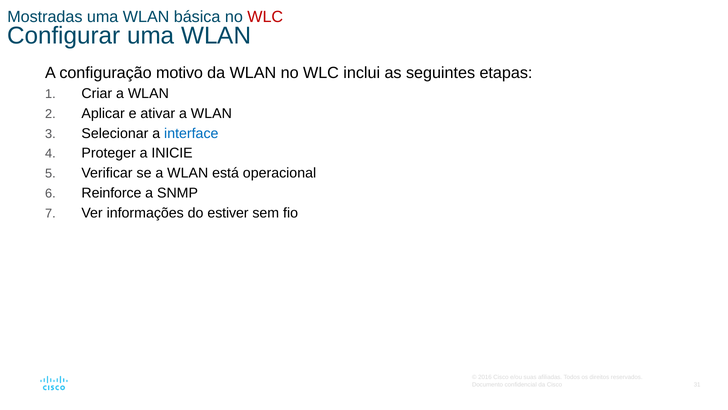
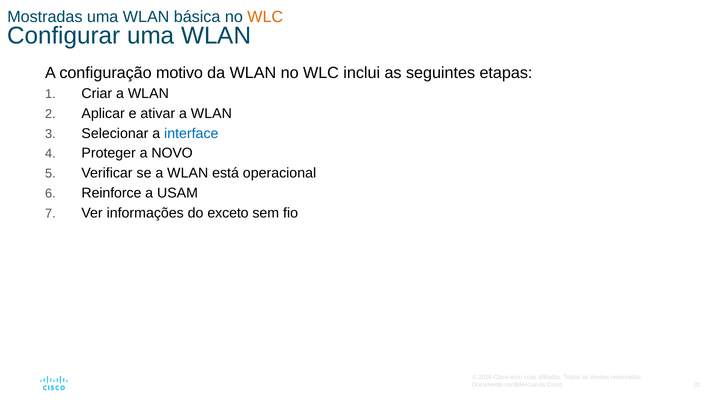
WLC colour: red -> orange (265, 17)
INICIE: INICIE -> NOVO (172, 153)
SNMP: SNMP -> USAM (178, 193)
estiver: estiver -> exceto (228, 213)
